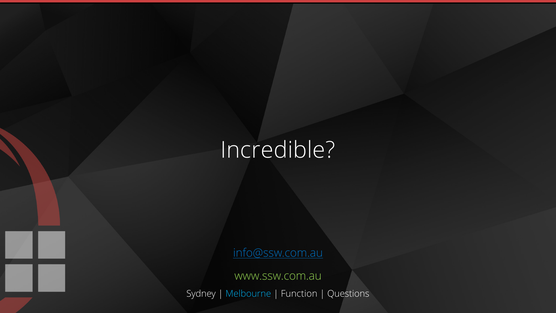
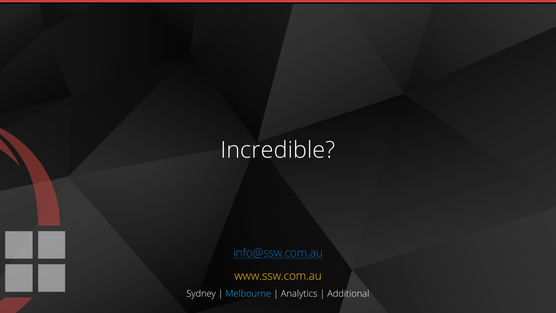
www.ssw.com.au colour: light green -> yellow (278, 276)
Function: Function -> Analytics (299, 294)
Questions: Questions -> Additional (348, 294)
